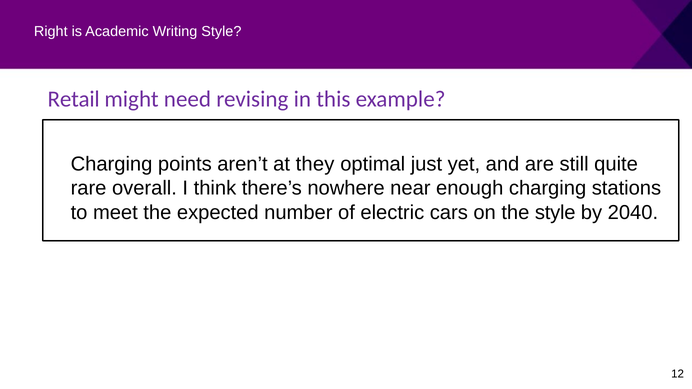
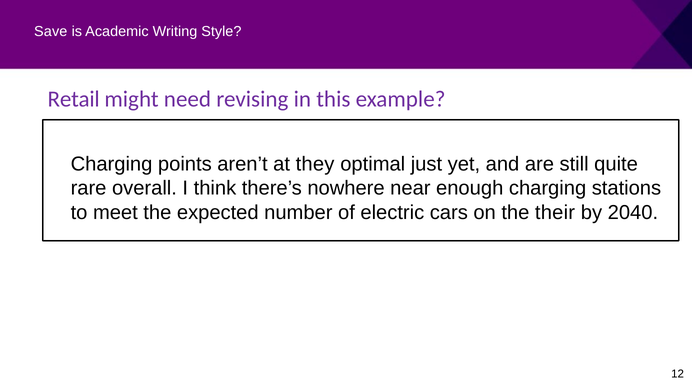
Right: Right -> Save (51, 31)
the style: style -> their (555, 213)
